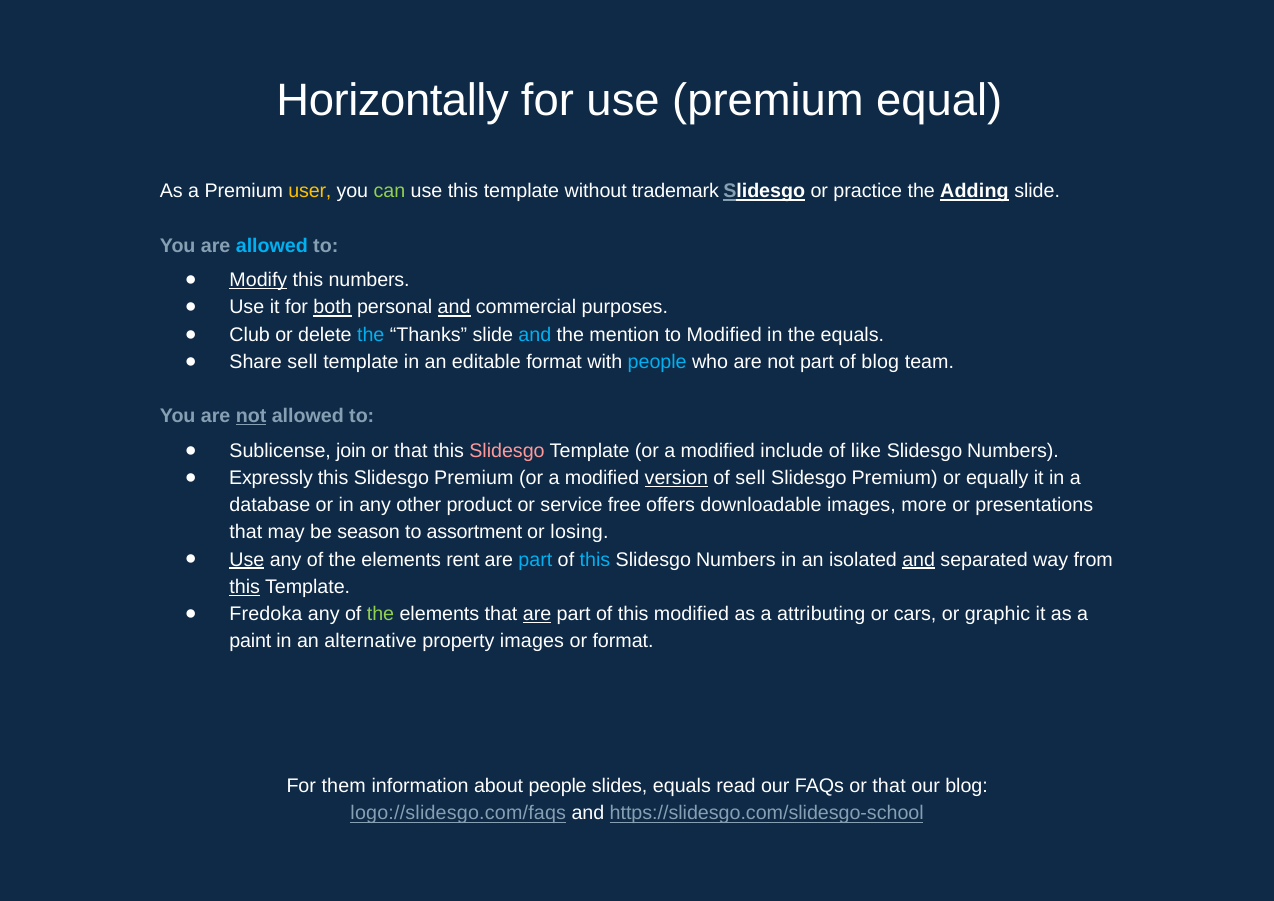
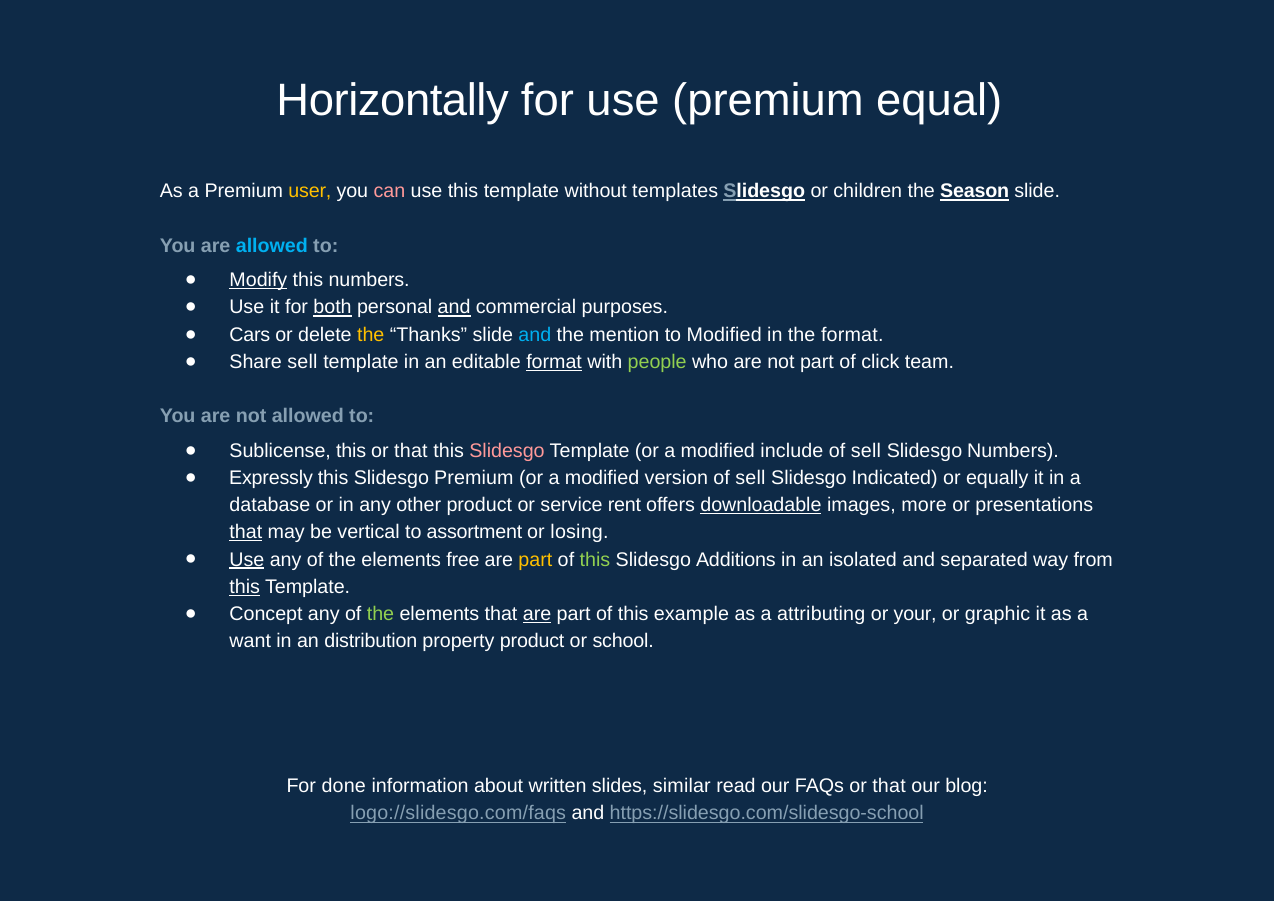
can colour: light green -> pink (389, 191)
trademark: trademark -> templates (675, 191)
practice: practice -> children (868, 191)
Adding: Adding -> Season (975, 191)
Club: Club -> Cars (250, 335)
the colour: light blue -> yellow (371, 335)
the equals: equals -> format (852, 335)
format underline: none -> present (554, 362)
people colour: light blue -> light green (657, 362)
of blog: blog -> click (880, 362)
not underline: present -> none (251, 416)
Sublicense join: join -> this (351, 451)
like: like -> sell (866, 451)
version underline: present -> none (676, 478)
Premium: Premium -> Indicated (895, 478)
free: free -> rent (624, 505)
downloadable underline: none -> present (761, 505)
that underline: none -> present (246, 532)
season: season -> vertical (369, 532)
rent: rent -> free (463, 559)
part colour: light blue -> yellow (535, 559)
this colour: light blue -> light green (595, 559)
Numbers: Numbers -> Additions (736, 559)
and underline: present -> none (919, 559)
Fredoka: Fredoka -> Concept (266, 614)
this modified: modified -> example (691, 614)
cars: cars -> your (915, 614)
paint: paint -> want (250, 641)
alternative: alternative -> distribution (371, 641)
property images: images -> product (532, 641)
or format: format -> school (623, 641)
them: them -> done (344, 786)
about people: people -> written (558, 786)
slides equals: equals -> similar (682, 786)
